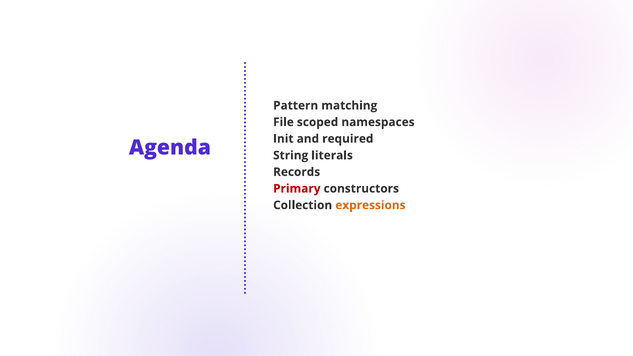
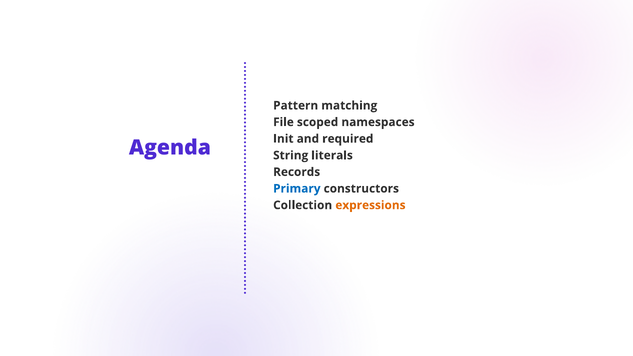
Primary colour: red -> blue (297, 189)
